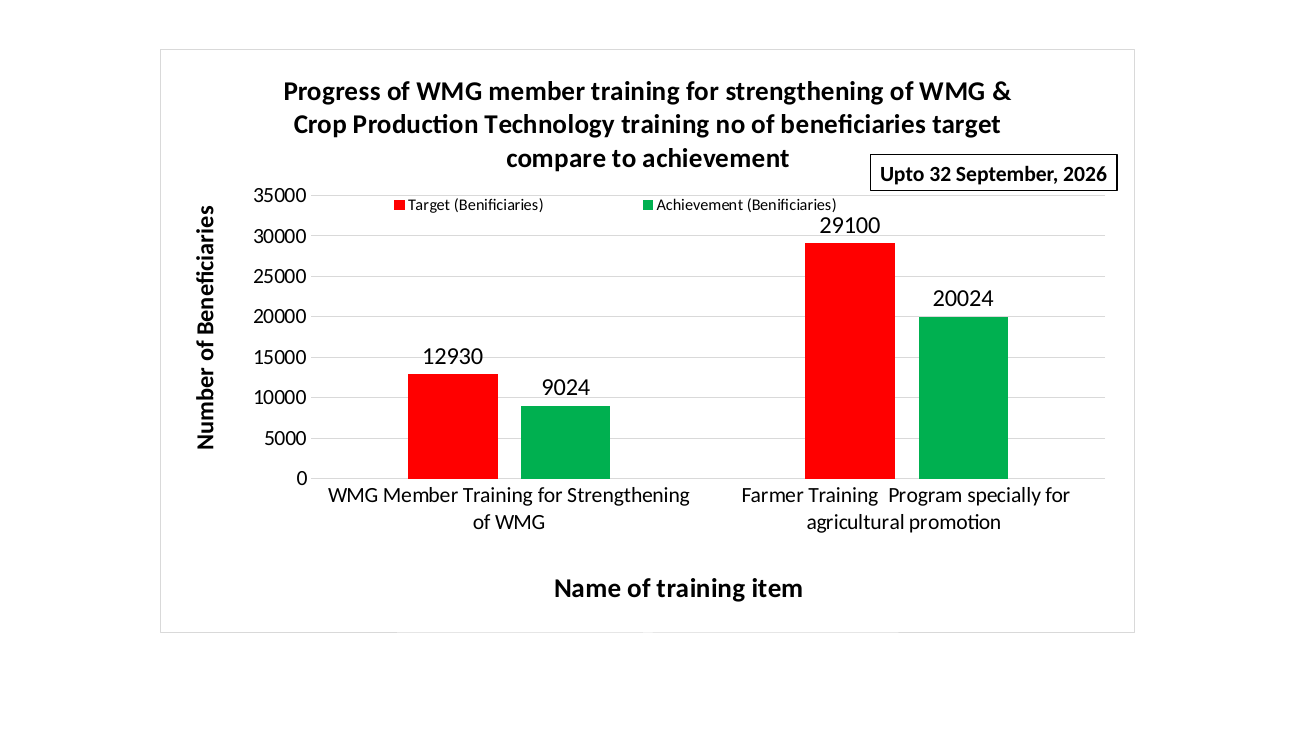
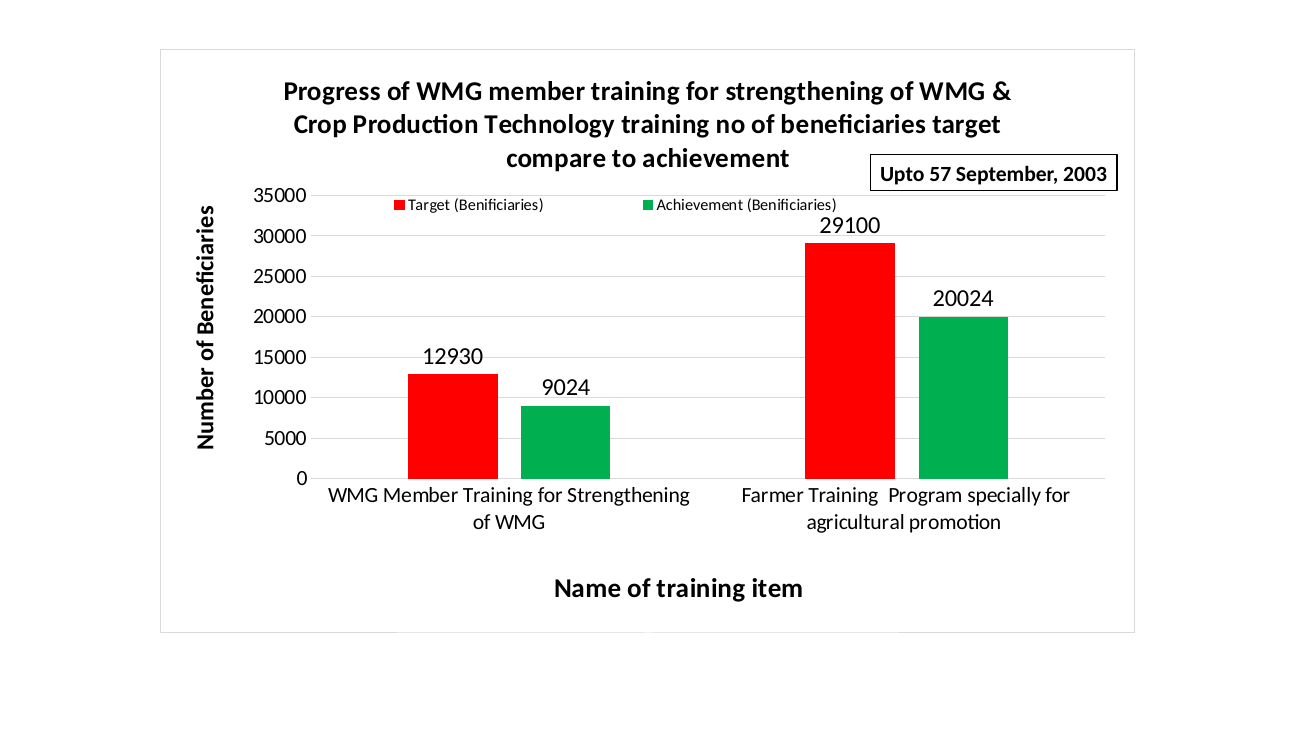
32: 32 -> 57 (940, 174)
2026: 2026 -> 2003 (1085, 174)
